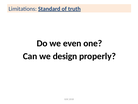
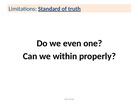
design: design -> within (65, 56)
